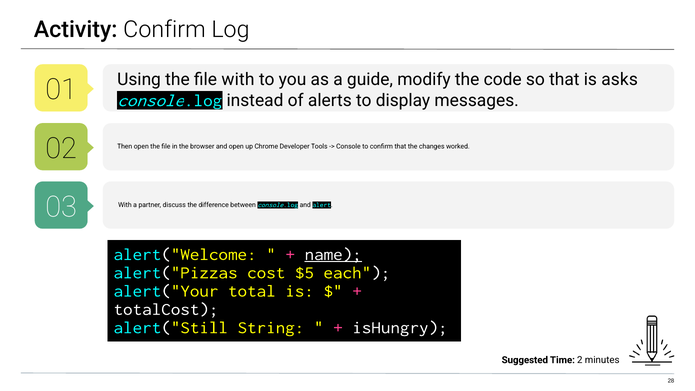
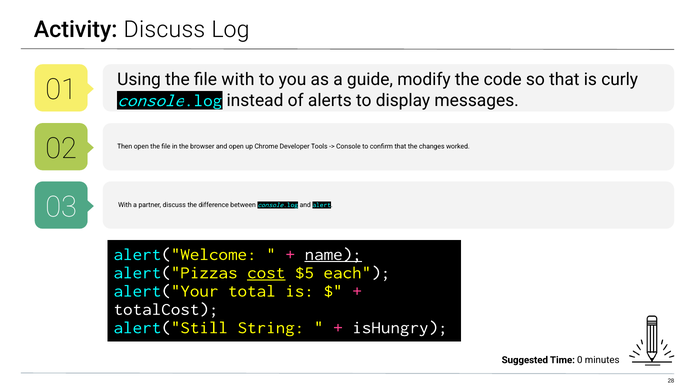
Activity Confirm: Confirm -> Discuss (164, 29)
asks: asks -> curly (620, 80)
cost underline: none -> present (266, 272)
2: 2 -> 0 (580, 360)
